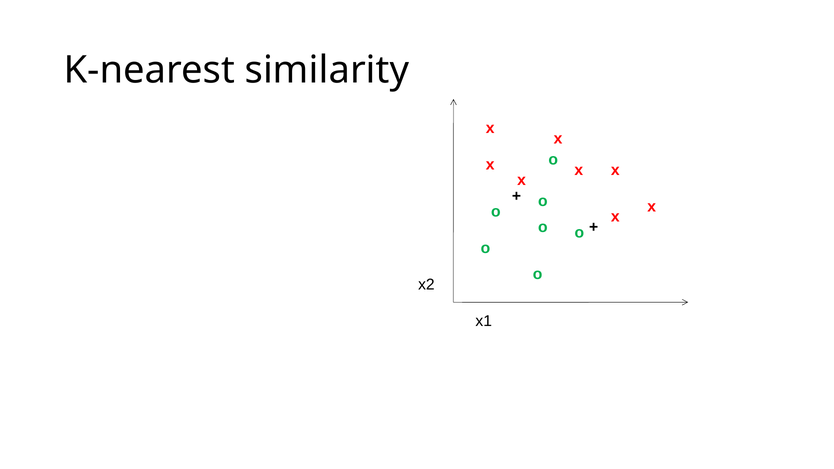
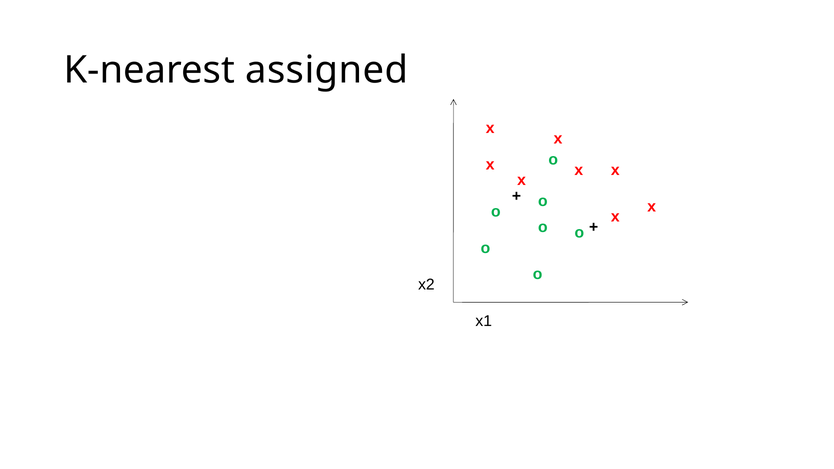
similarity: similarity -> assigned (327, 70)
